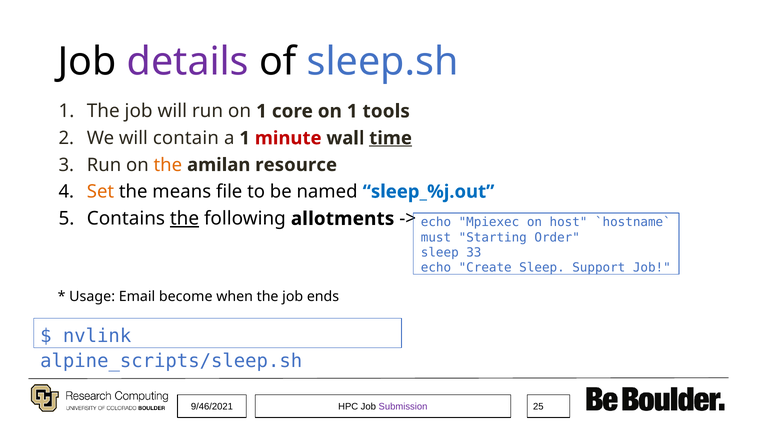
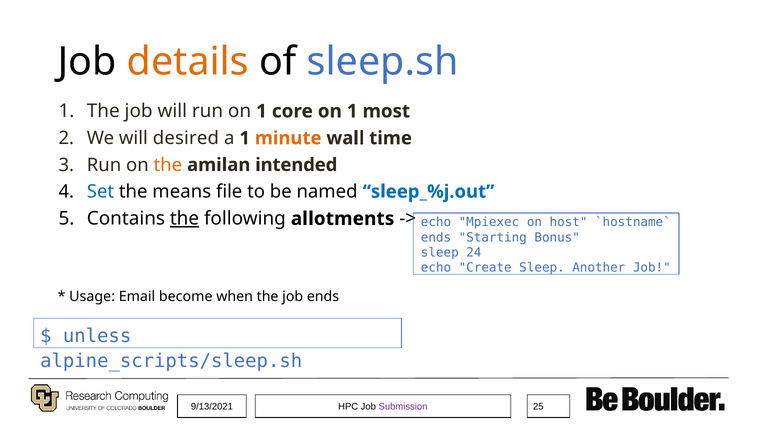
details colour: purple -> orange (188, 62)
tools: tools -> most (386, 111)
contain: contain -> desired (186, 138)
minute colour: red -> orange (288, 138)
time underline: present -> none (391, 138)
resource: resource -> intended (296, 165)
Set colour: orange -> blue (101, 192)
must: must -> ends (436, 237)
Order: Order -> Bonus (557, 237)
33: 33 -> 24 (474, 252)
Support: Support -> Another (599, 268)
nvlink: nvlink -> unless (97, 336)
9/46/2021: 9/46/2021 -> 9/13/2021 (212, 407)
